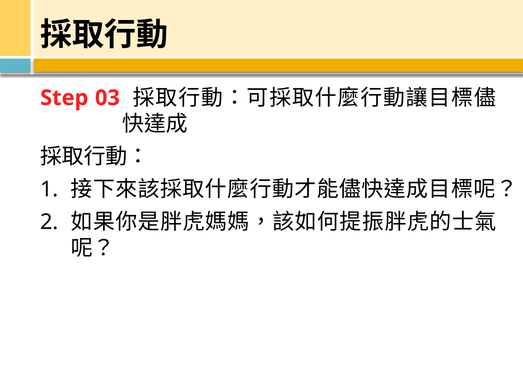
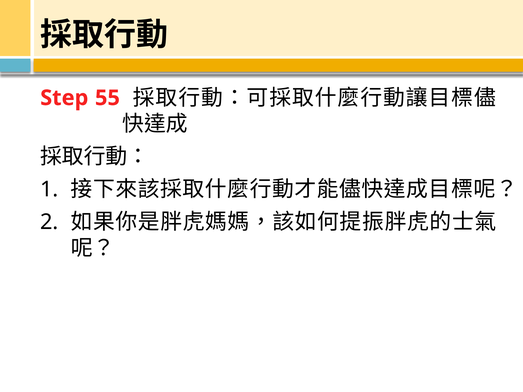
03: 03 -> 55 (107, 98)
